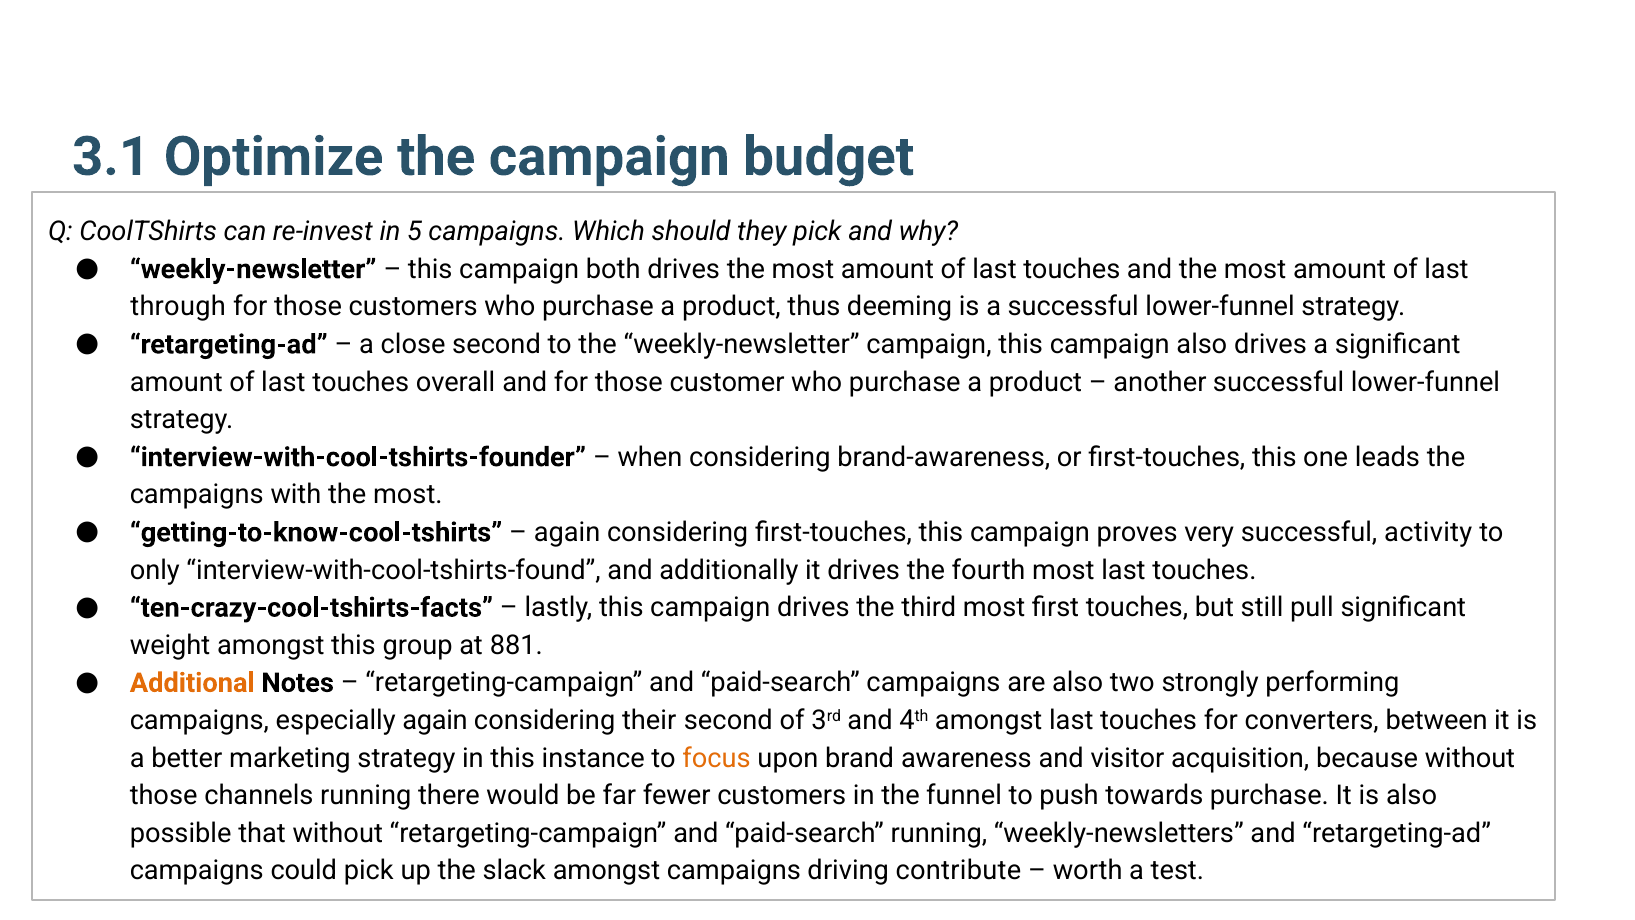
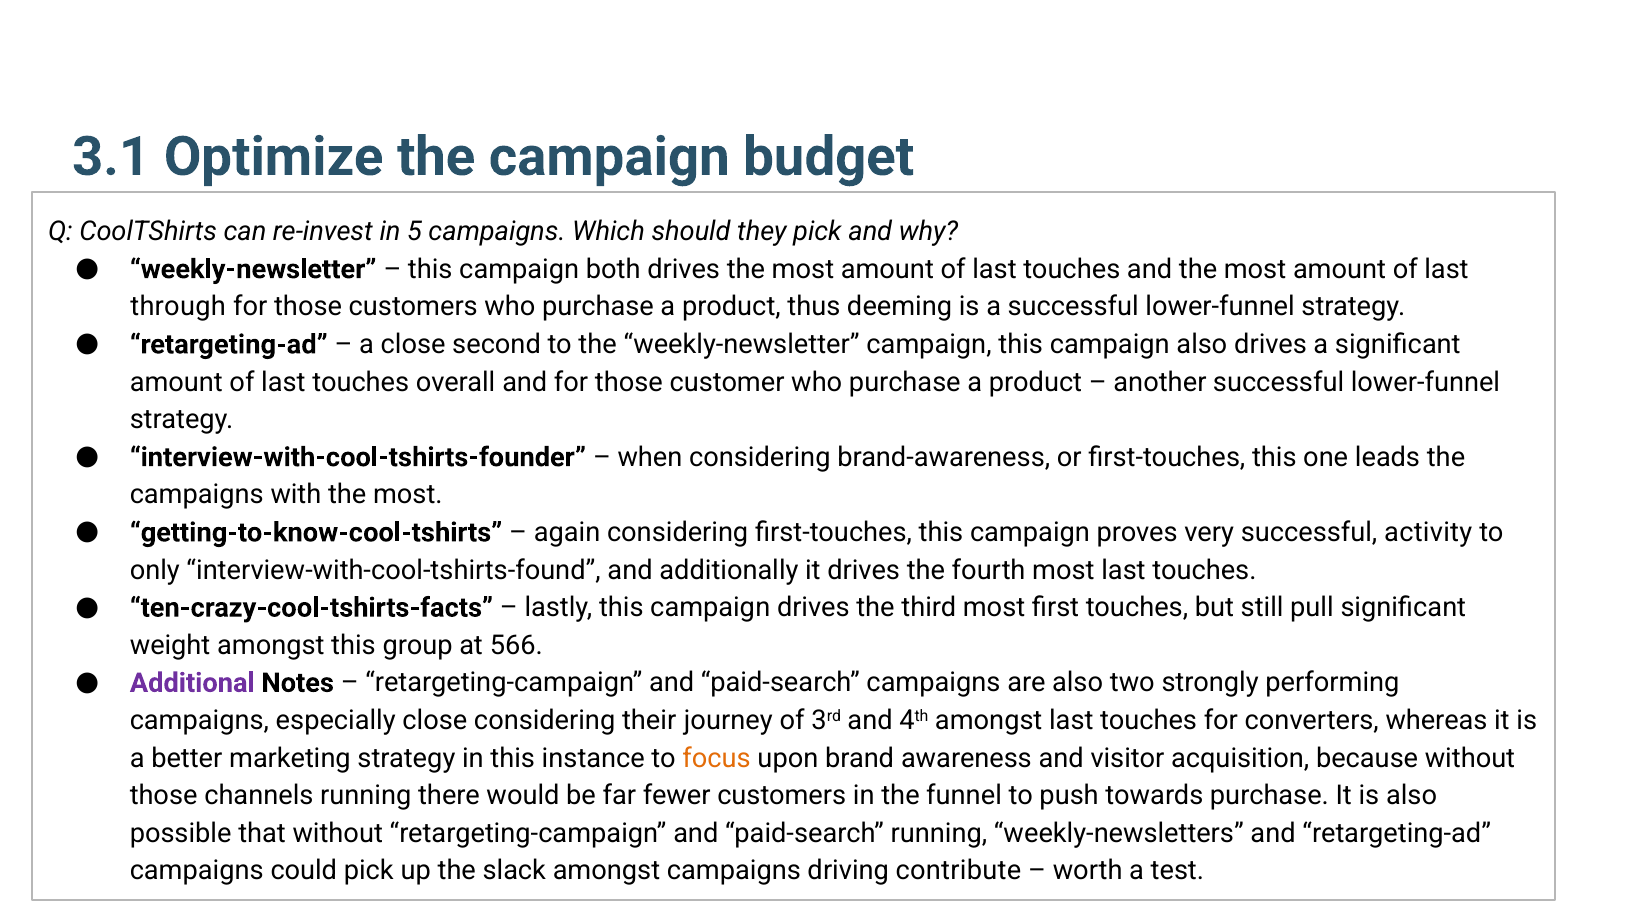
881: 881 -> 566 (516, 645)
Additional colour: orange -> purple (192, 683)
especially again: again -> close (435, 720)
their second: second -> journey (728, 720)
between: between -> whereas (1437, 720)
